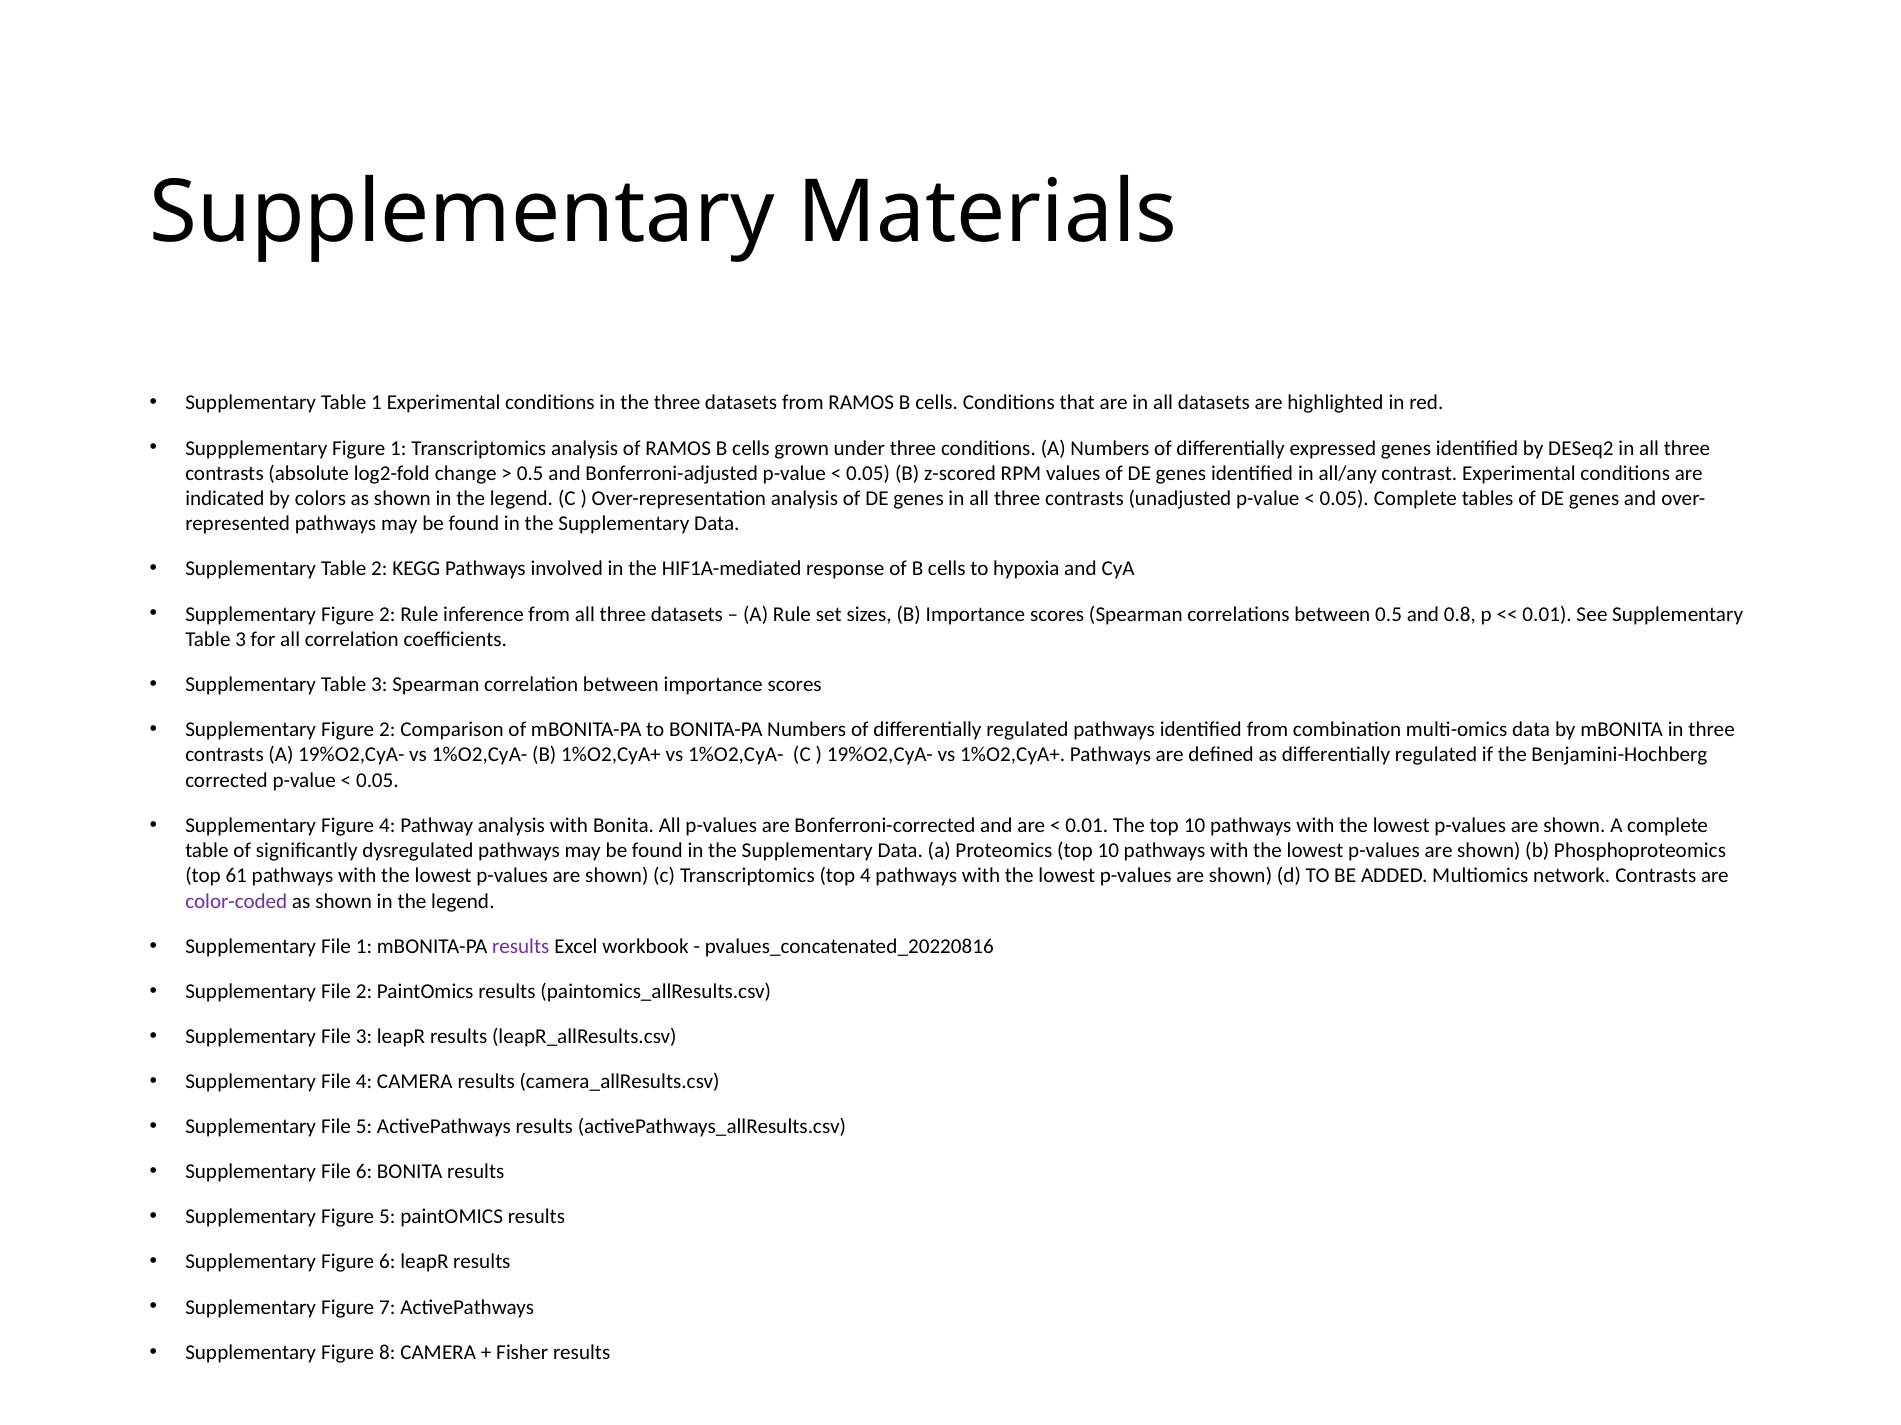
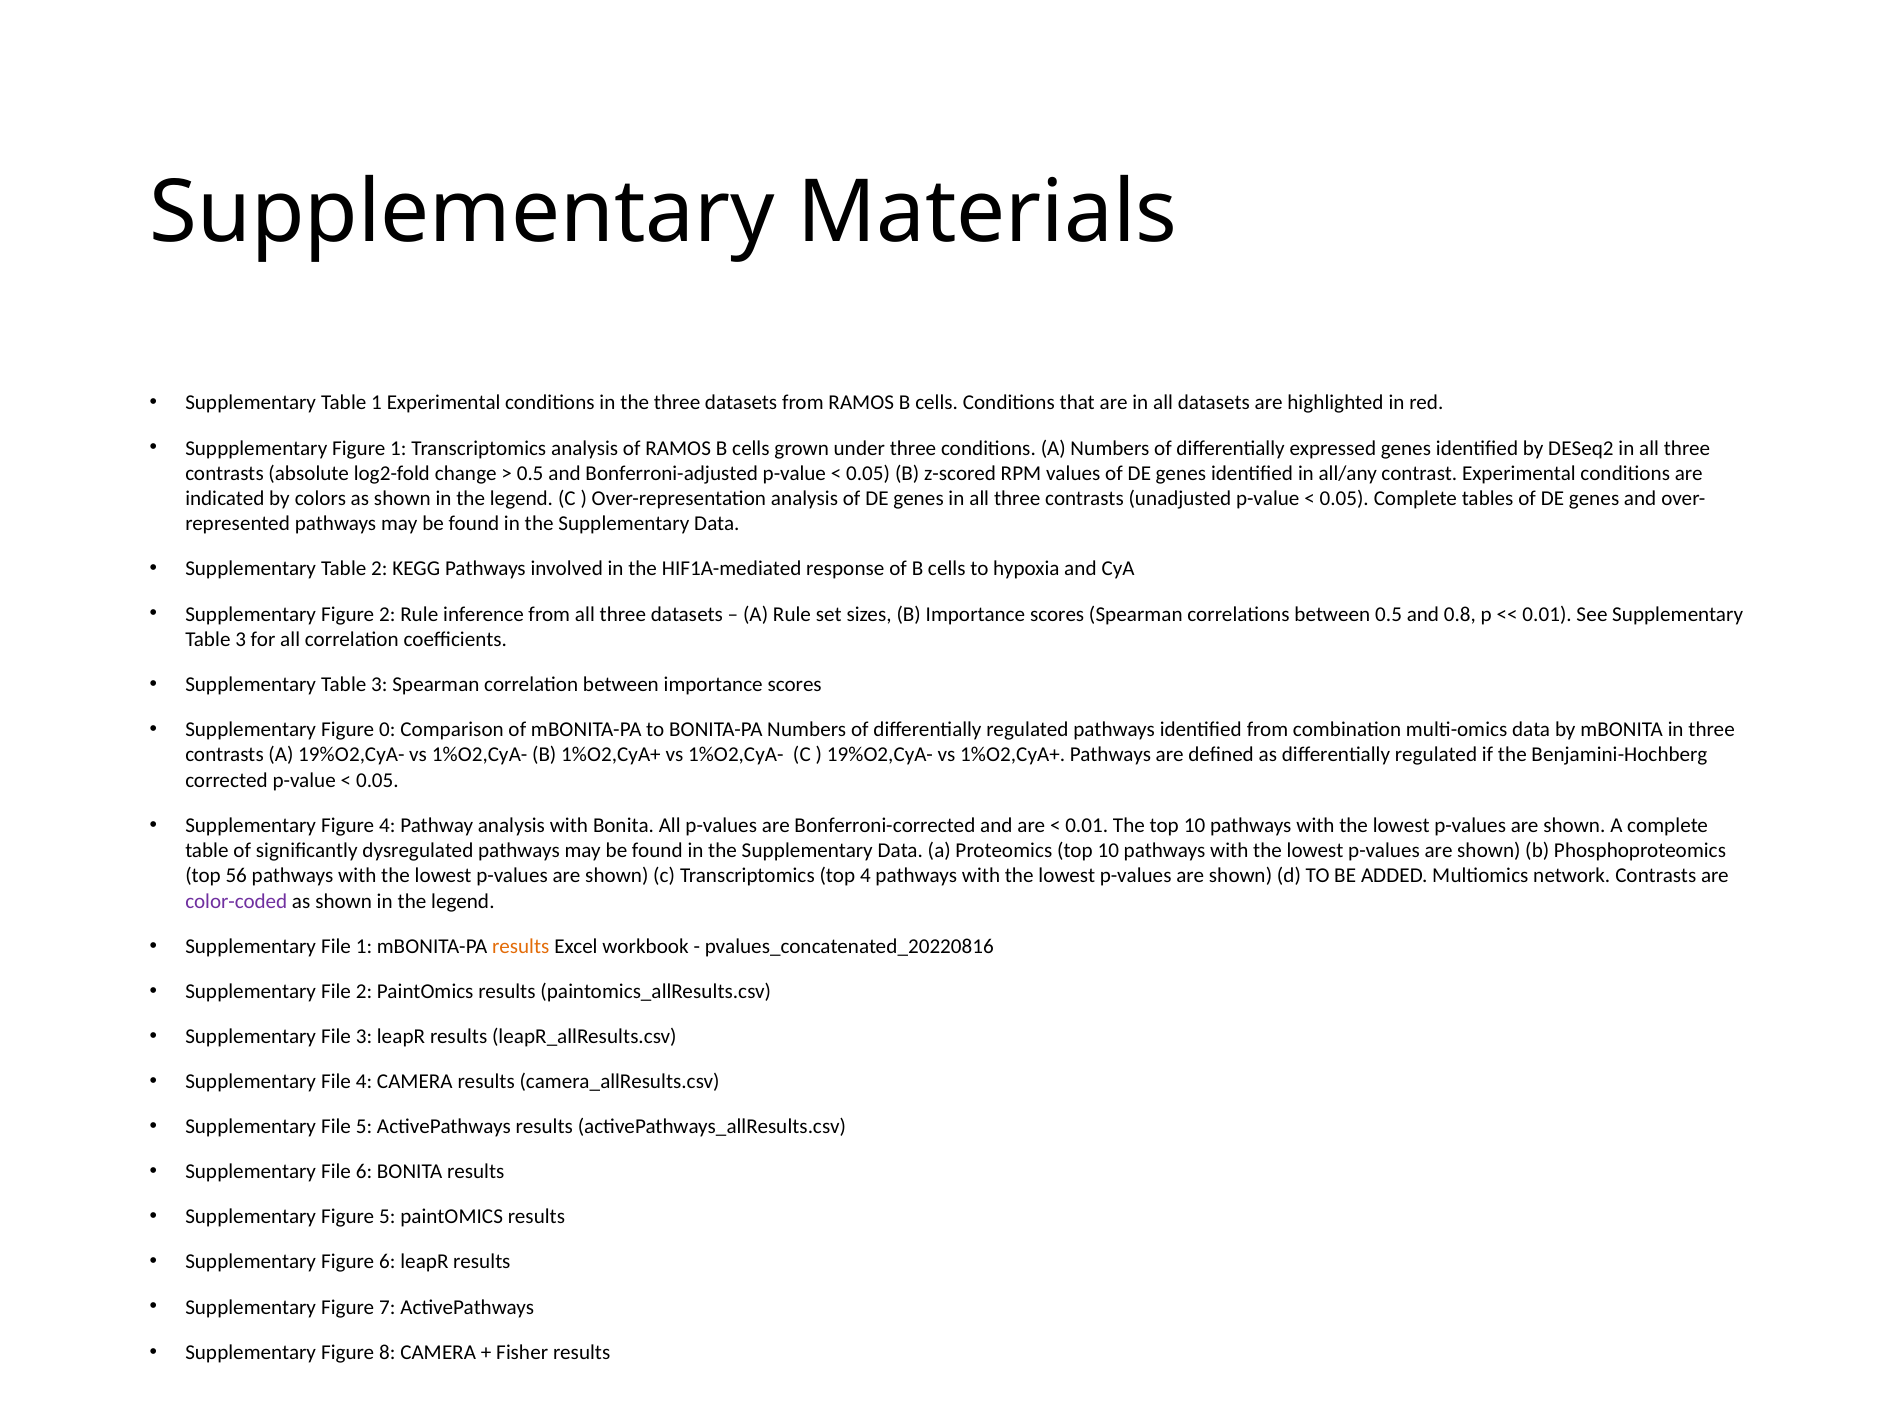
2: 2 -> 0 (387, 730)
61: 61 -> 56 (236, 876)
results colour: purple -> orange (521, 947)
